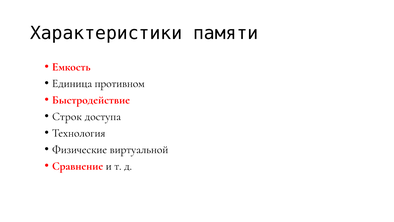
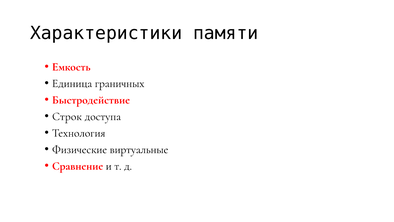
противном: противном -> граничных (120, 83)
виртуальной: виртуальной -> виртуальные (139, 149)
